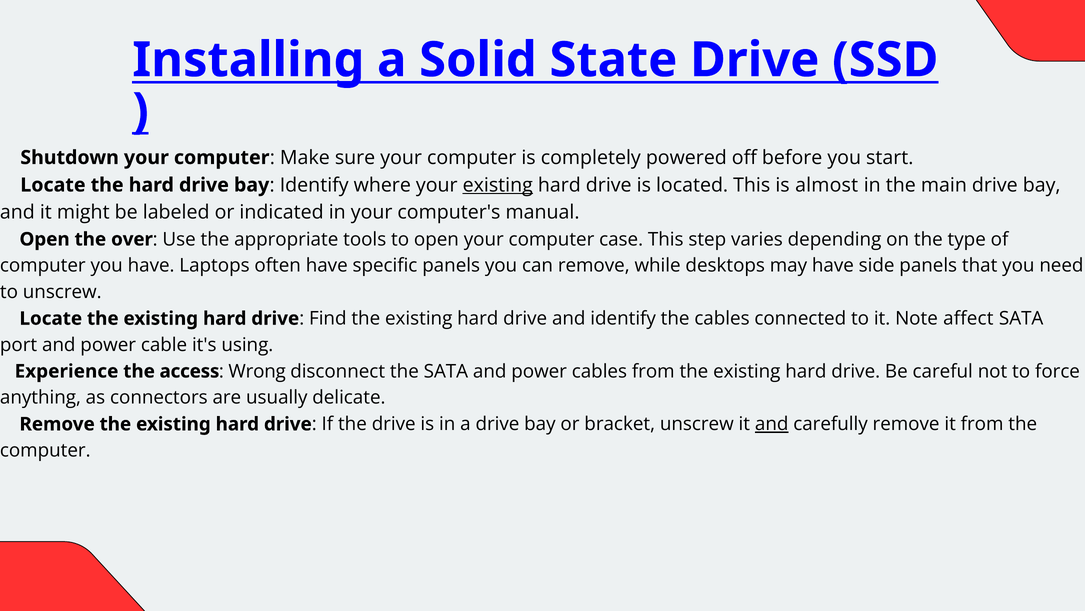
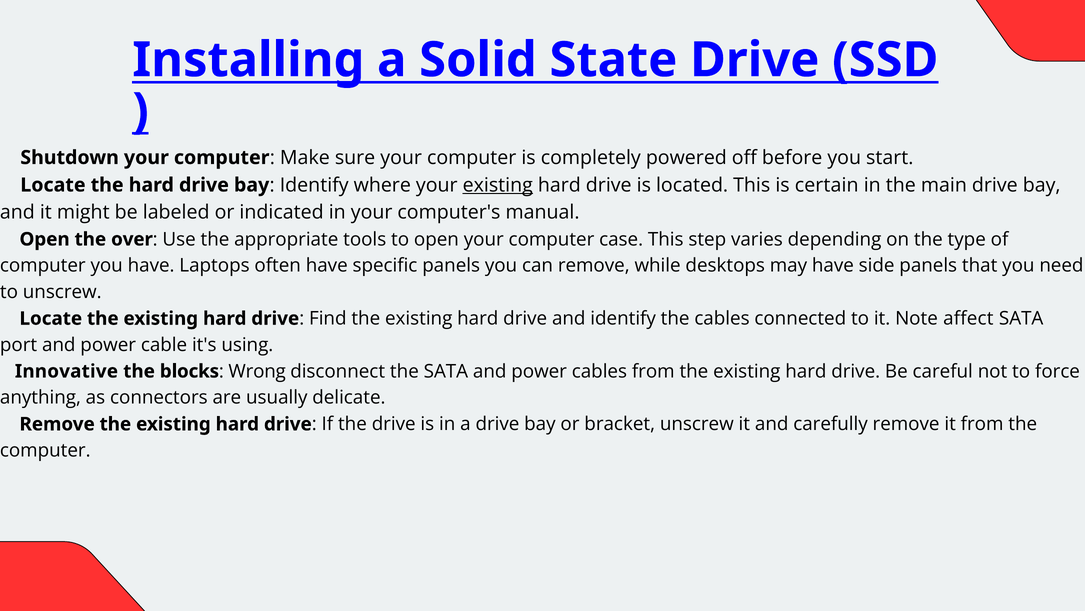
almost: almost -> certain (827, 185)
Experience: Experience -> Innovative (66, 371)
access: access -> blocks (189, 371)
and underline: present -> none (772, 424)
